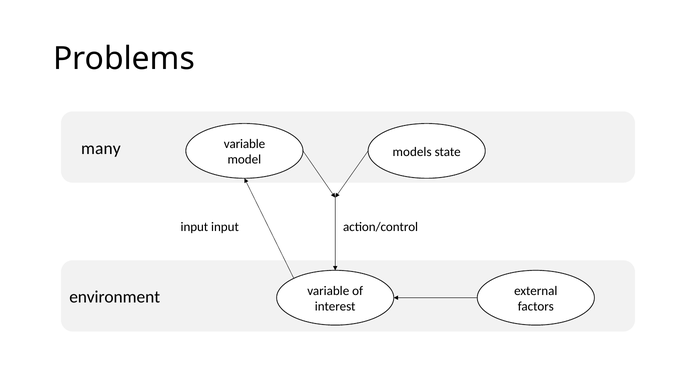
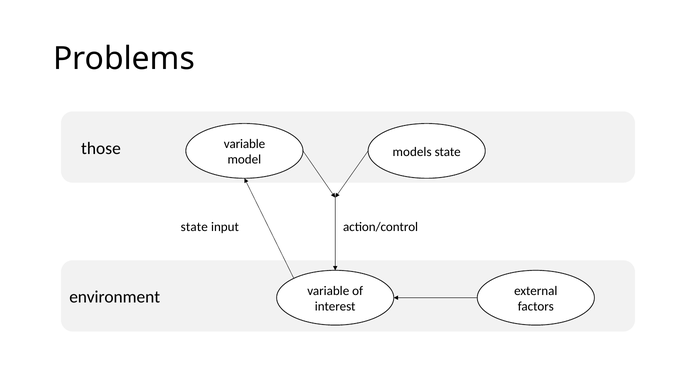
many: many -> those (101, 148)
input: input -> state (194, 227)
